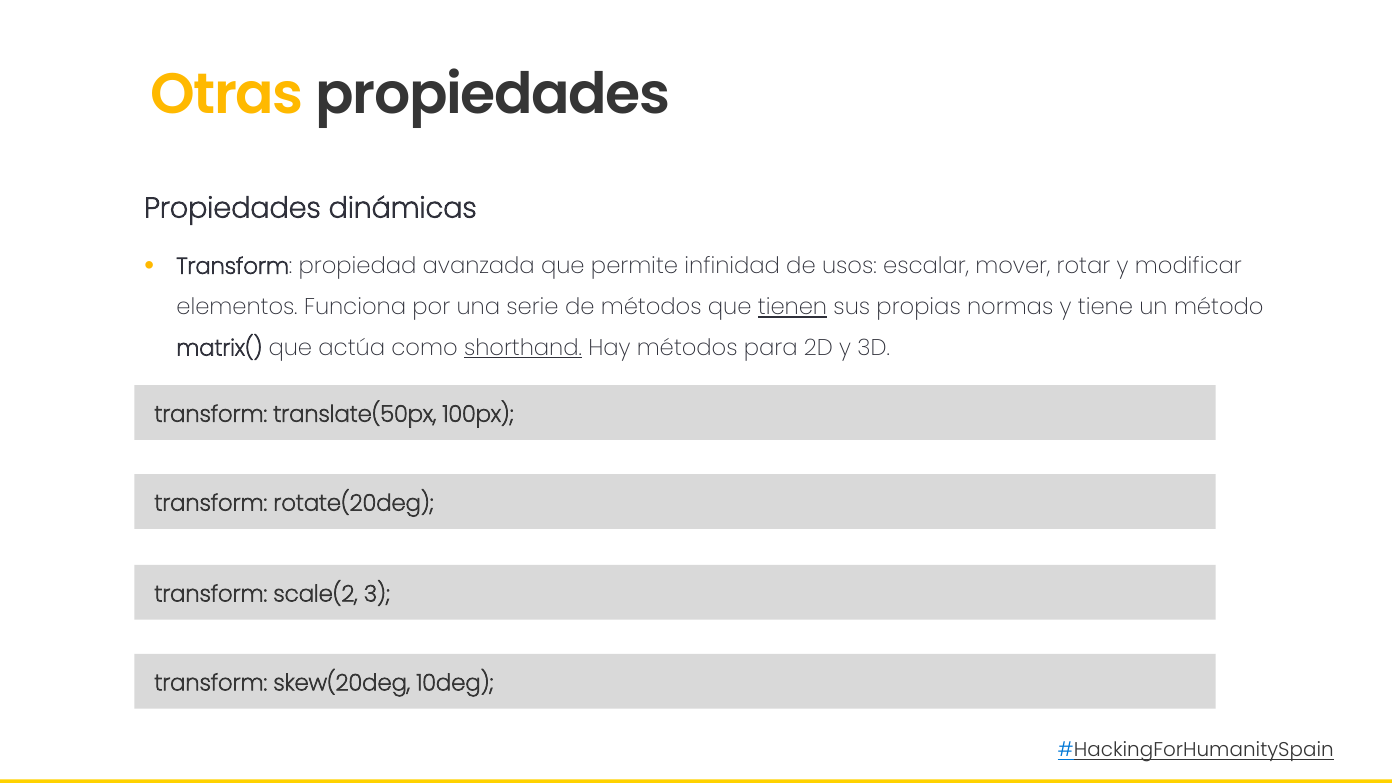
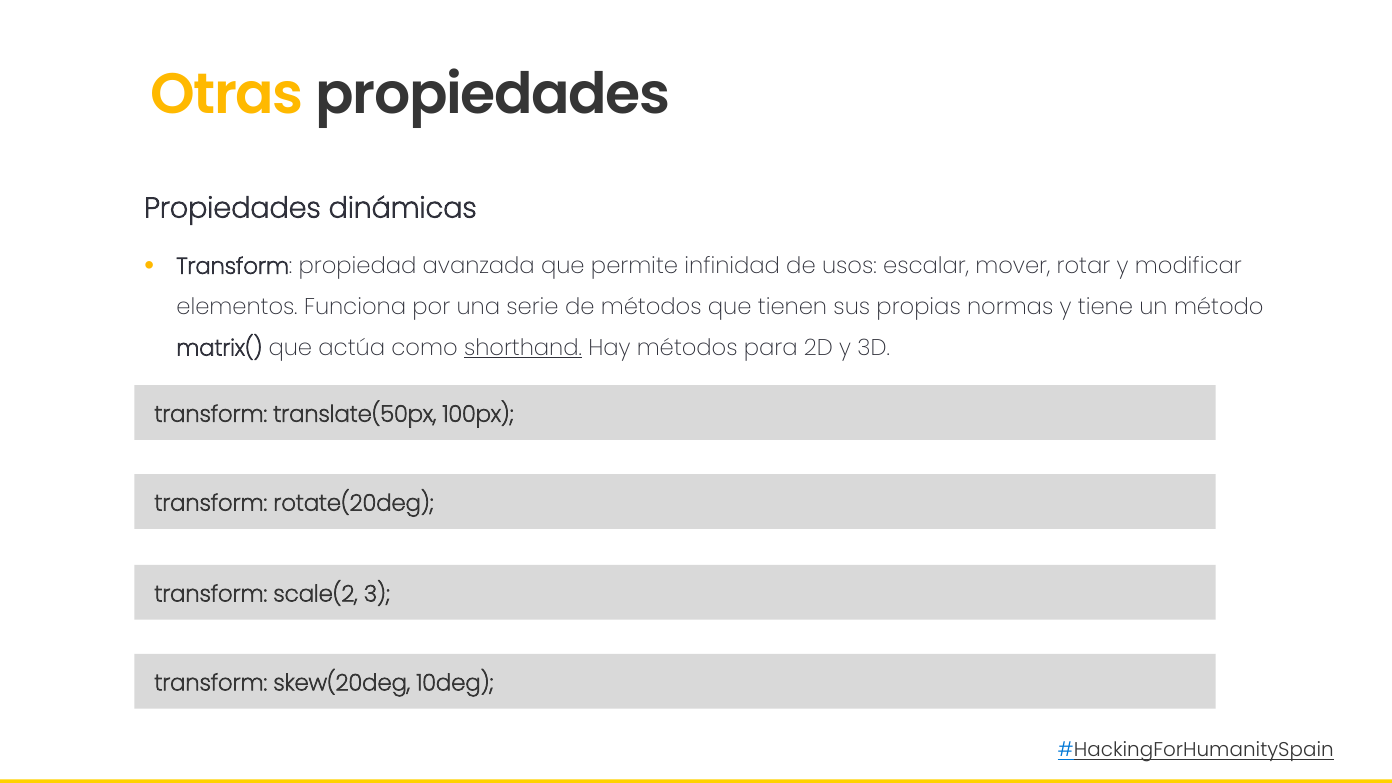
tienen underline: present -> none (793, 307)
